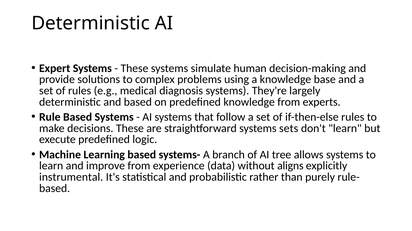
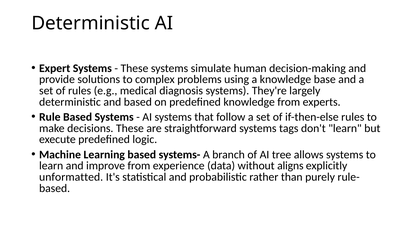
sets: sets -> tags (289, 129)
instrumental: instrumental -> unformatted (71, 178)
